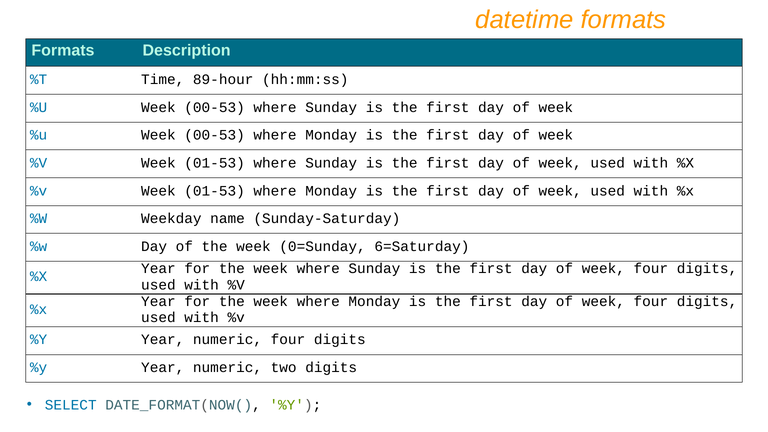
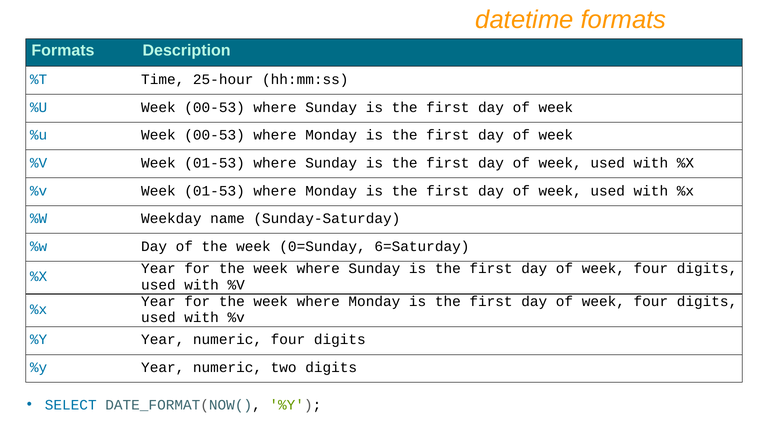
89-hour: 89-hour -> 25-hour (223, 79)
